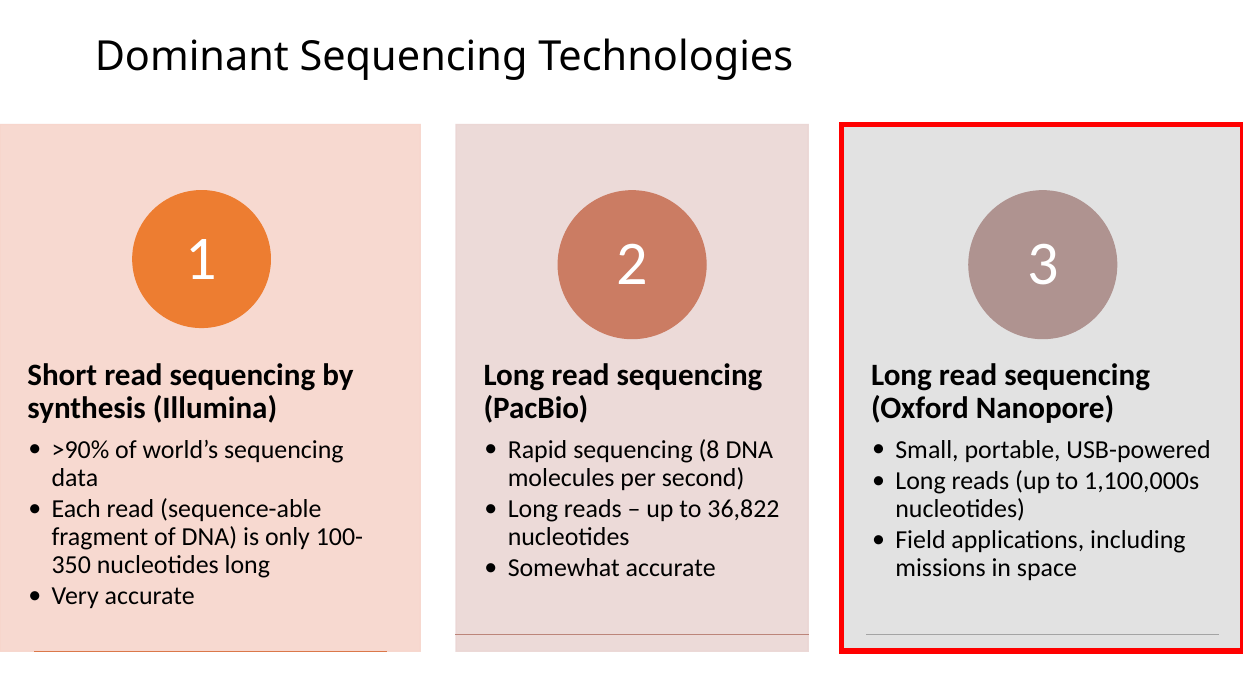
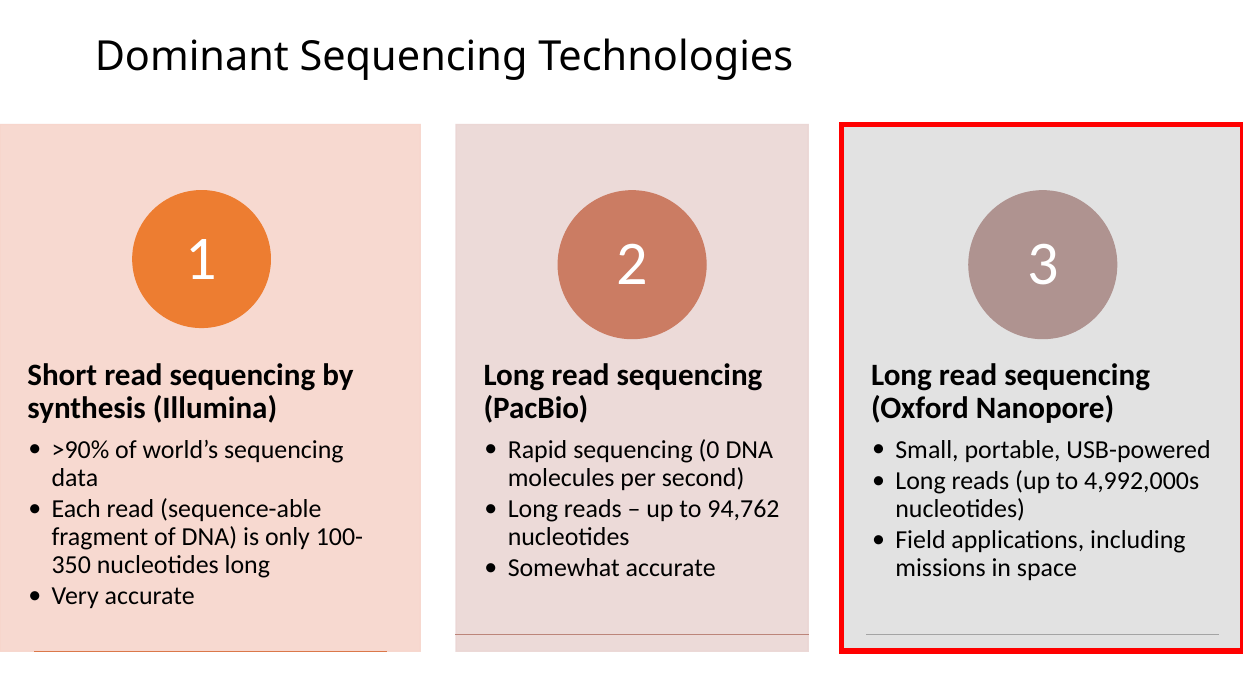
8: 8 -> 0 (709, 450)
1,100,000s: 1,100,000s -> 4,992,000s (1142, 481)
36,822: 36,822 -> 94,762 (743, 509)
